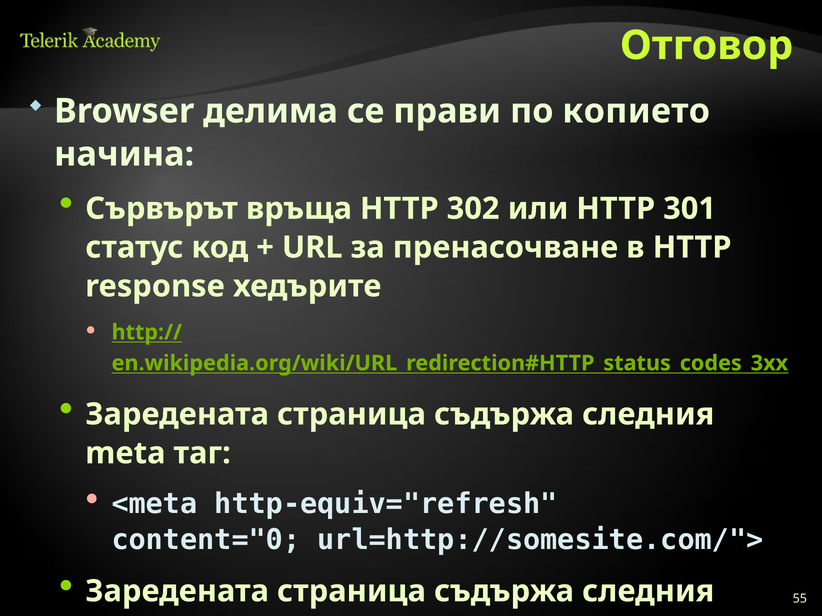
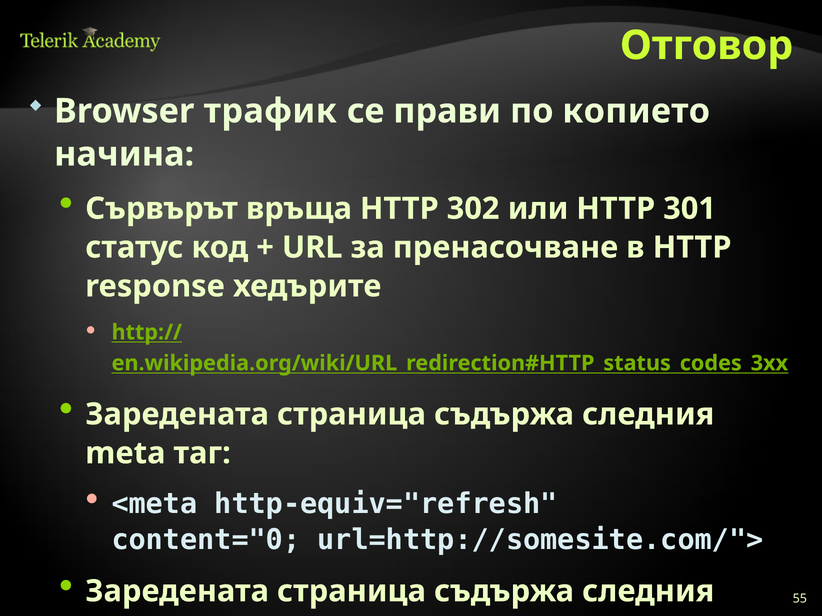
делима: делима -> трафик (270, 111)
